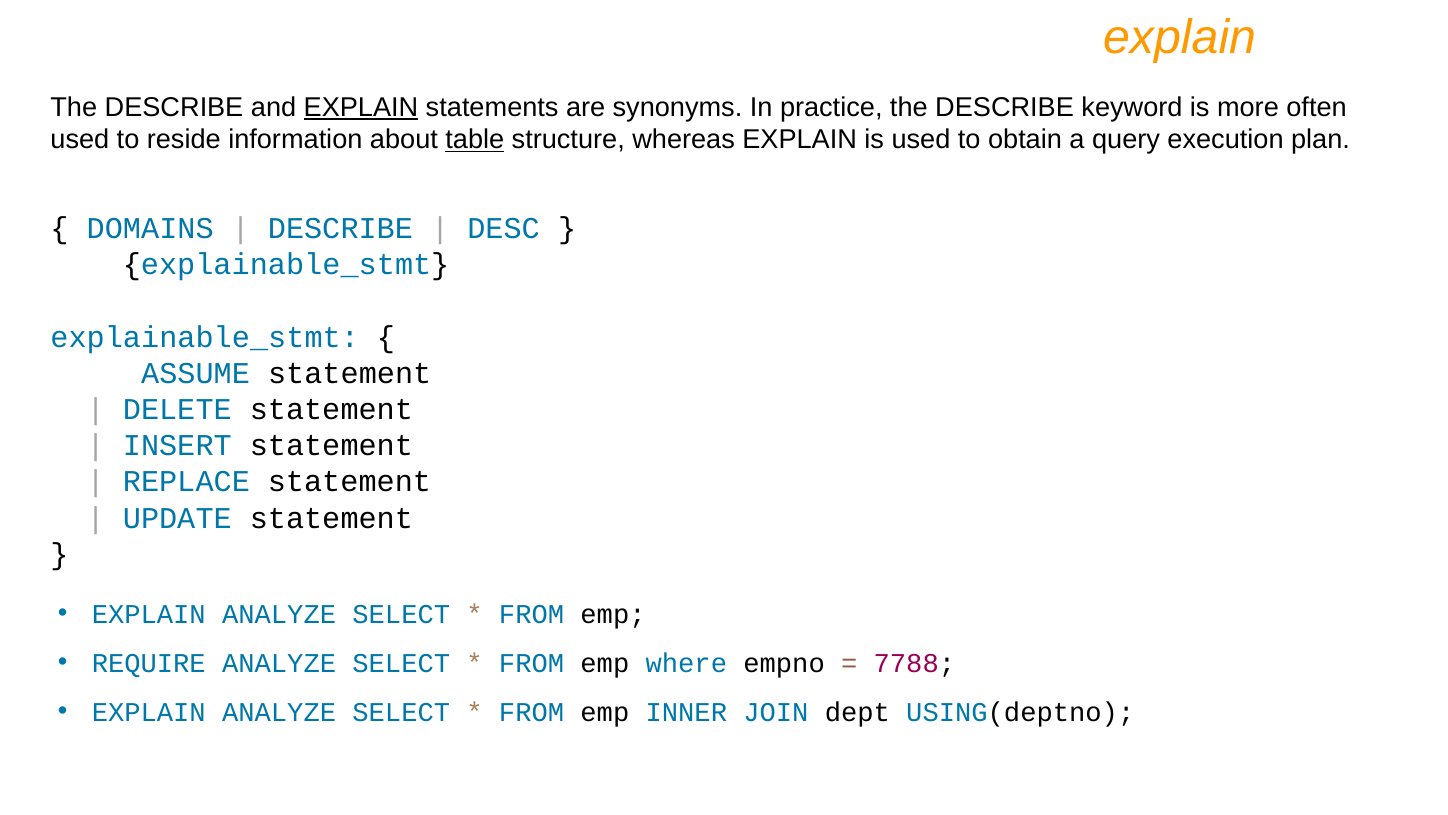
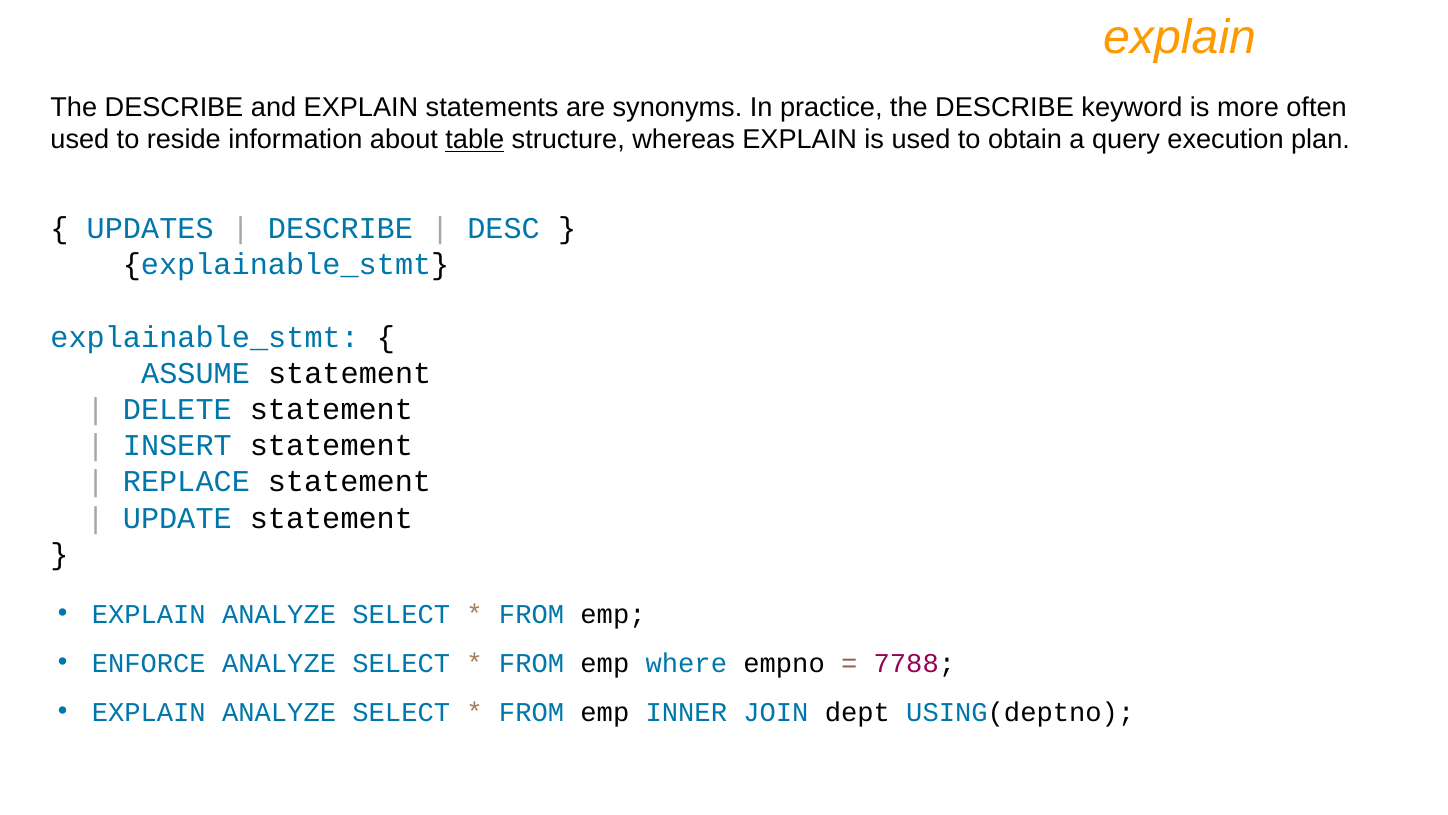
EXPLAIN underline: present -> none (361, 107)
DOMAINS: DOMAINS -> UPDATES (150, 228)
REQUIRE: REQUIRE -> ENFORCE (149, 663)
